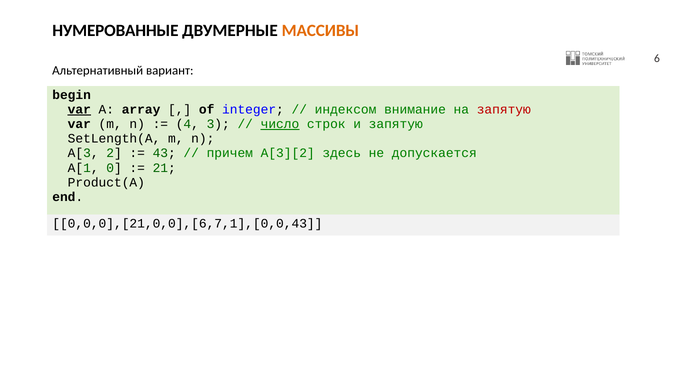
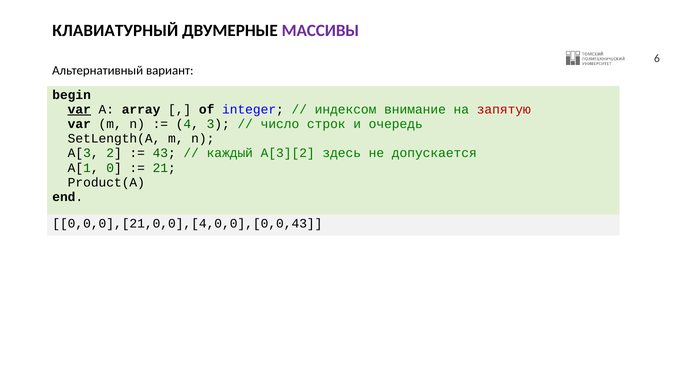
НУМЕРОВАННЫЕ: НУМЕРОВАННЫЕ -> КЛАВИАТУРНЫЙ (115, 31)
МАССИВЫ colour: orange -> purple (320, 31)
число underline: present -> none (280, 124)
и запятую: запятую -> очередь (396, 124)
причем: причем -> каждый (230, 153)
0,0,0],[21,0,0],[6,7,1],[0,0,43: 0,0,0],[21,0,0],[6,7,1],[0,0,43 -> 0,0,0],[21,0,0],[4,0,0],[0,0,43 (187, 223)
